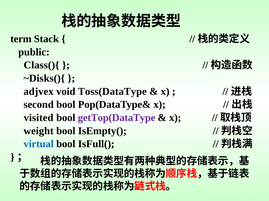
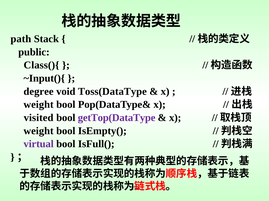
term: term -> path (21, 39)
~Disks(){: ~Disks(){ -> ~Input(){ (44, 79)
adjvex: adjvex -> degree (39, 92)
second: second -> weight (39, 105)
virtual colour: blue -> purple (39, 144)
